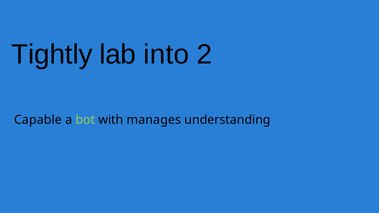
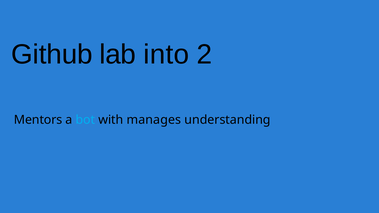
Tightly: Tightly -> Github (52, 55)
Capable: Capable -> Mentors (38, 120)
bot colour: light green -> light blue (85, 120)
